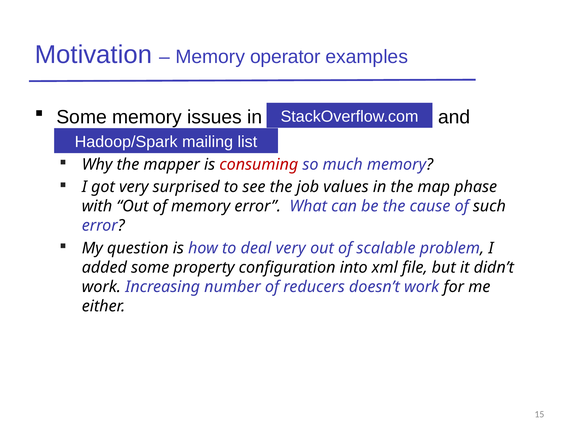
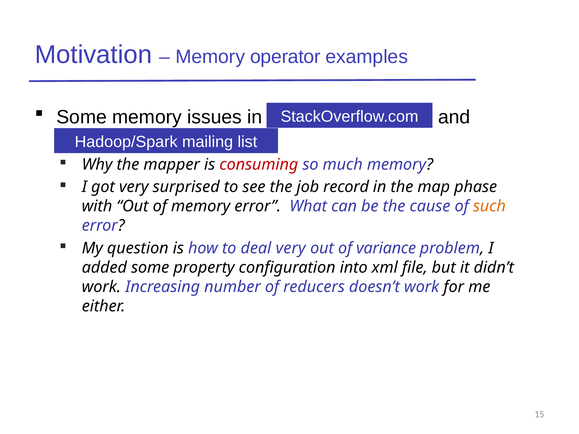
values: values -> record (346, 187)
such colour: black -> orange (489, 206)
scalable: scalable -> variance (386, 248)
